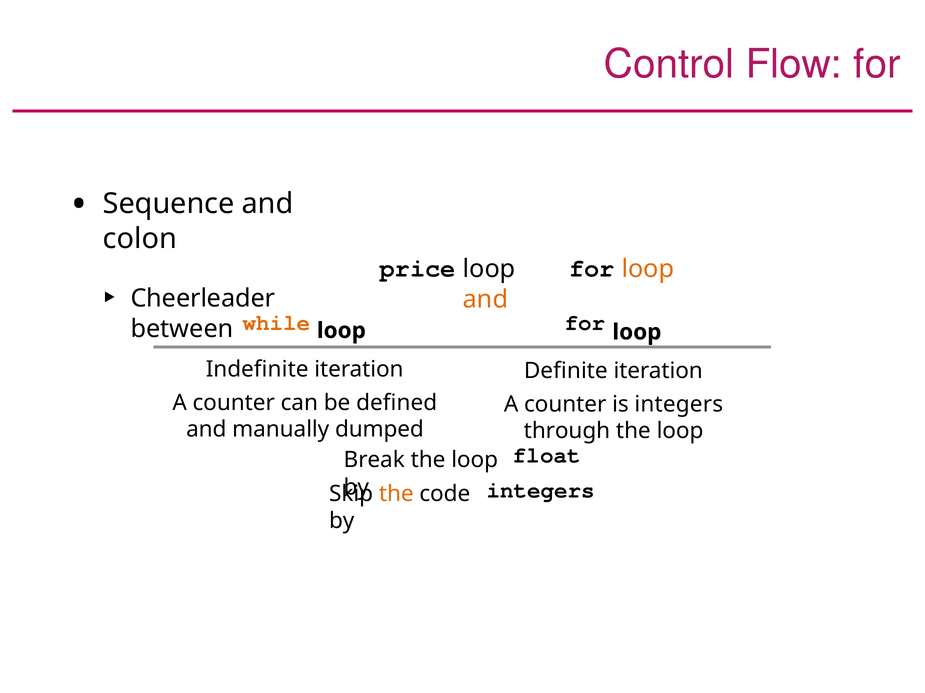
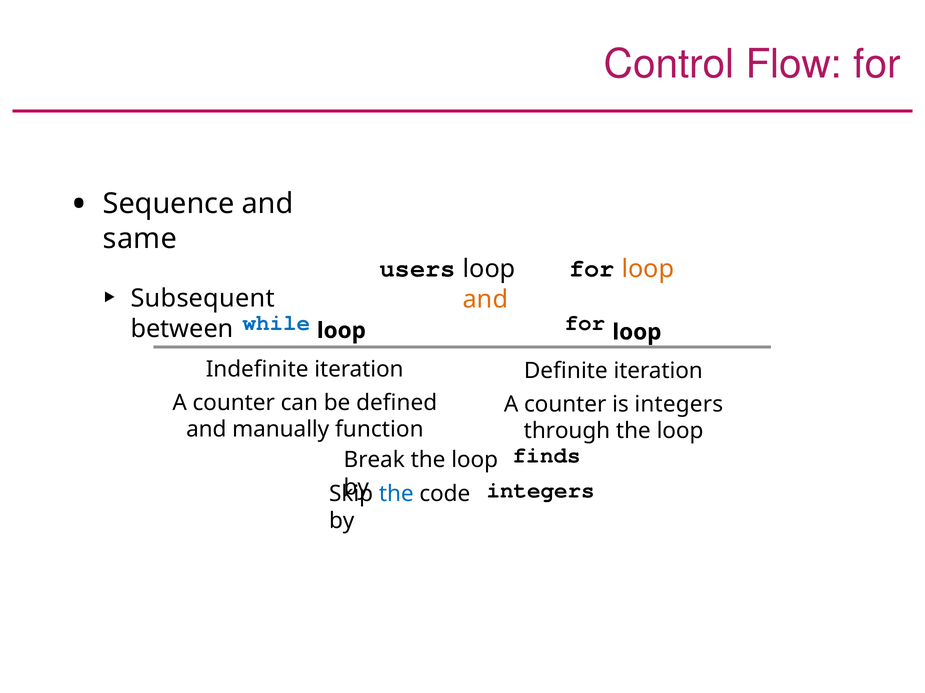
colon: colon -> same (140, 239)
price: price -> users (418, 269)
Cheerleader: Cheerleader -> Subsequent (203, 299)
while colour: orange -> blue (276, 323)
dumped: dumped -> function (379, 430)
float: float -> finds (547, 456)
the colour: orange -> blue (396, 494)
